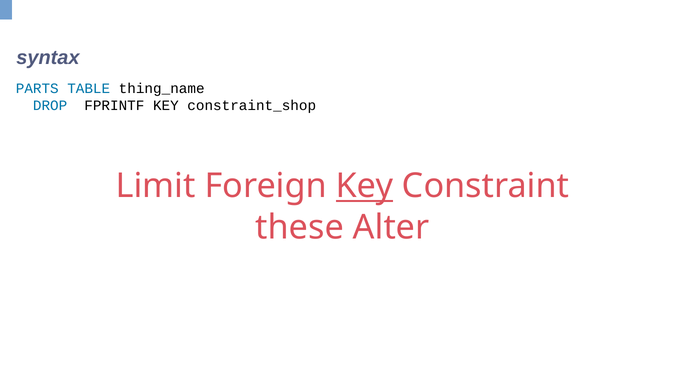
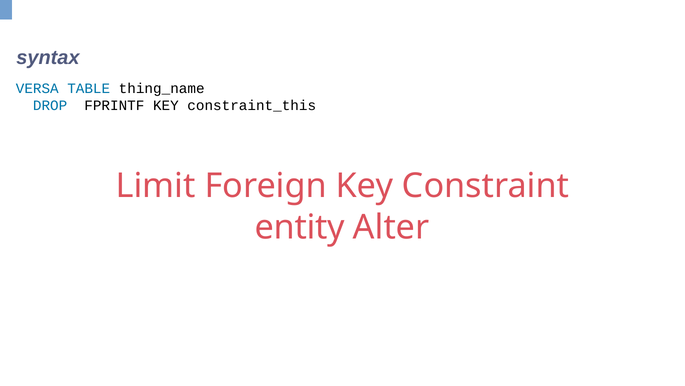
PARTS: PARTS -> VERSA (37, 88)
constraint_shop: constraint_shop -> constraint_this (252, 105)
Key underline: present -> none (365, 186)
these: these -> entity (300, 227)
